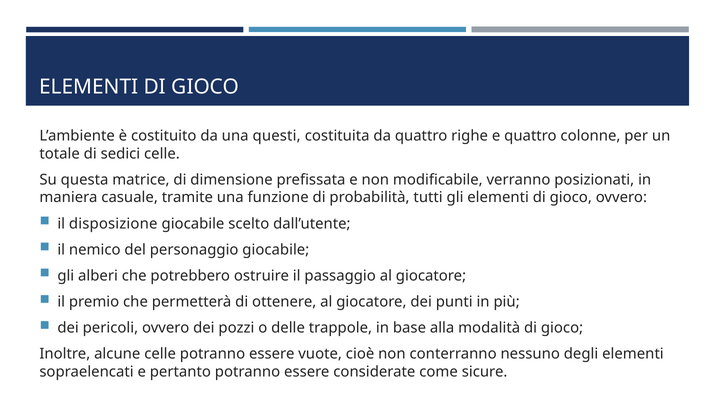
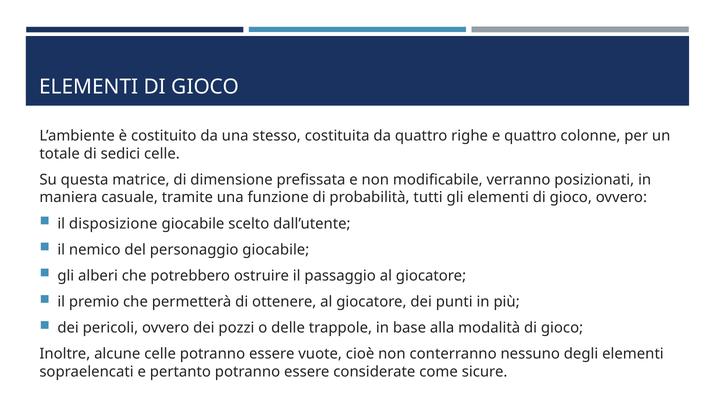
questi: questi -> stesso (277, 136)
